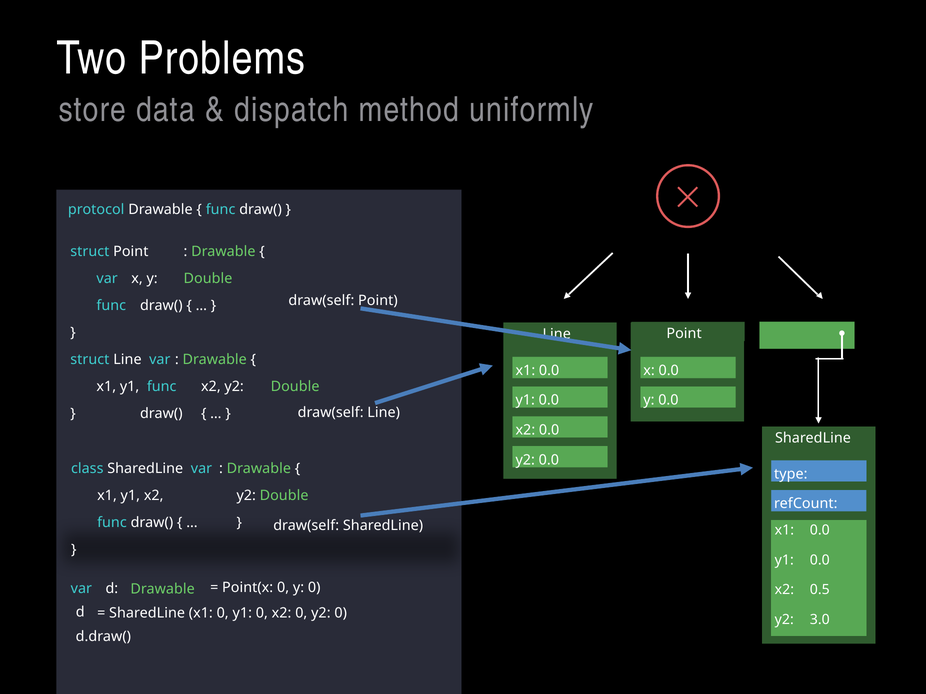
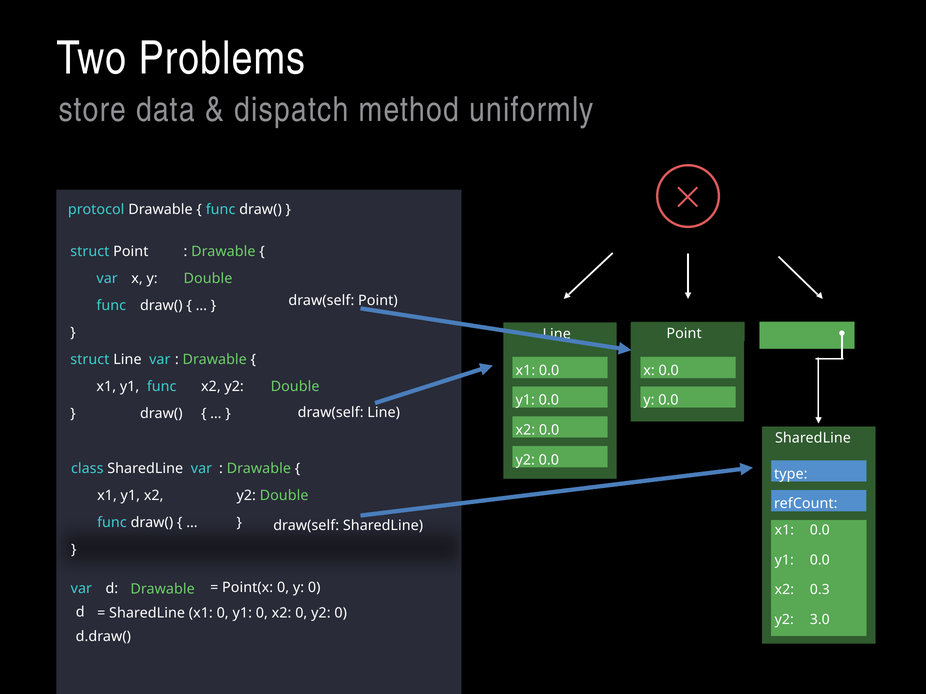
0.5: 0.5 -> 0.3 (820, 590)
